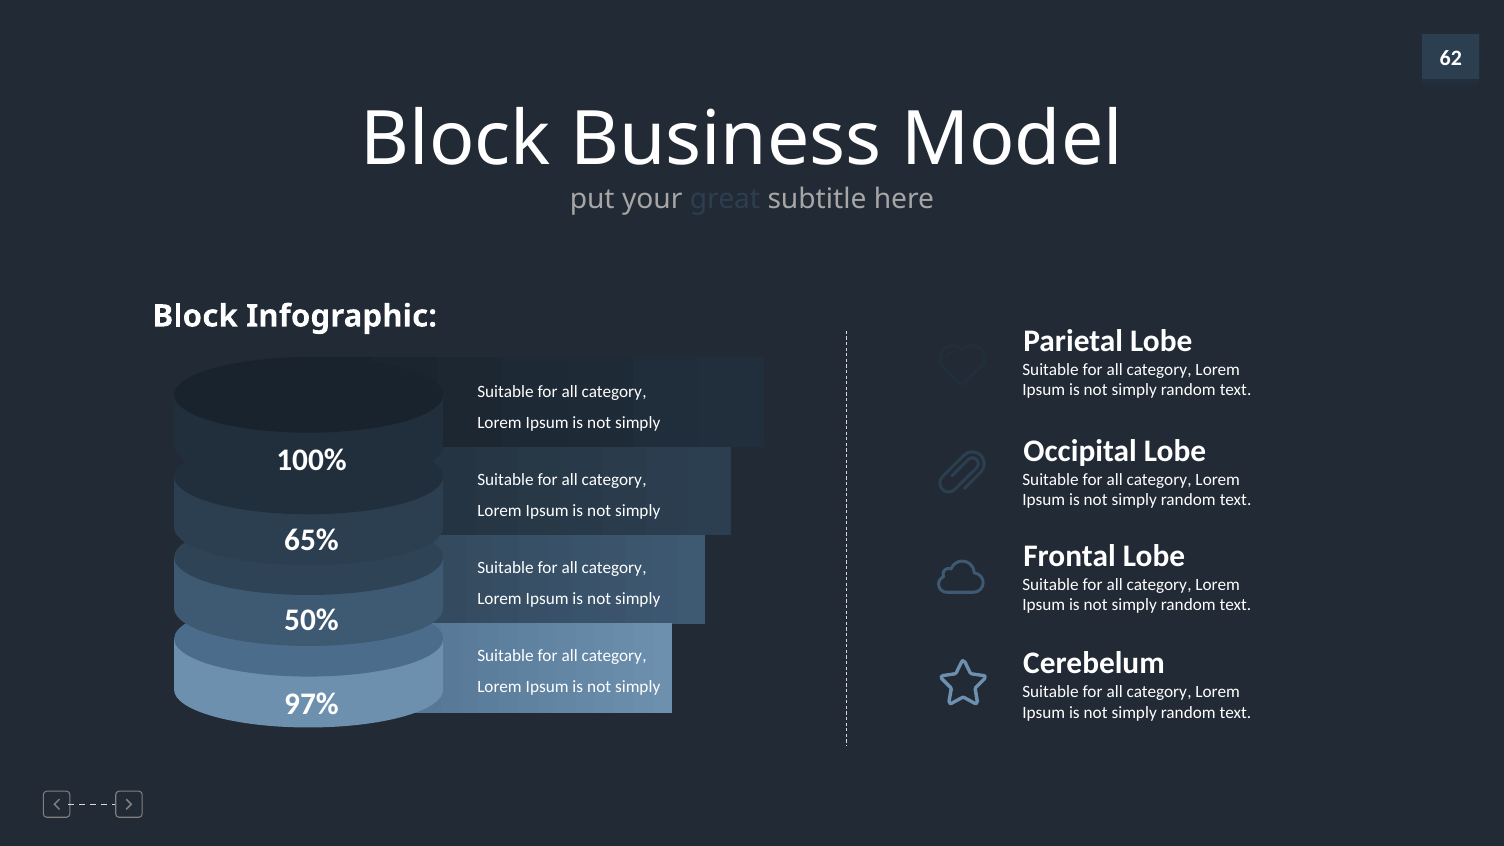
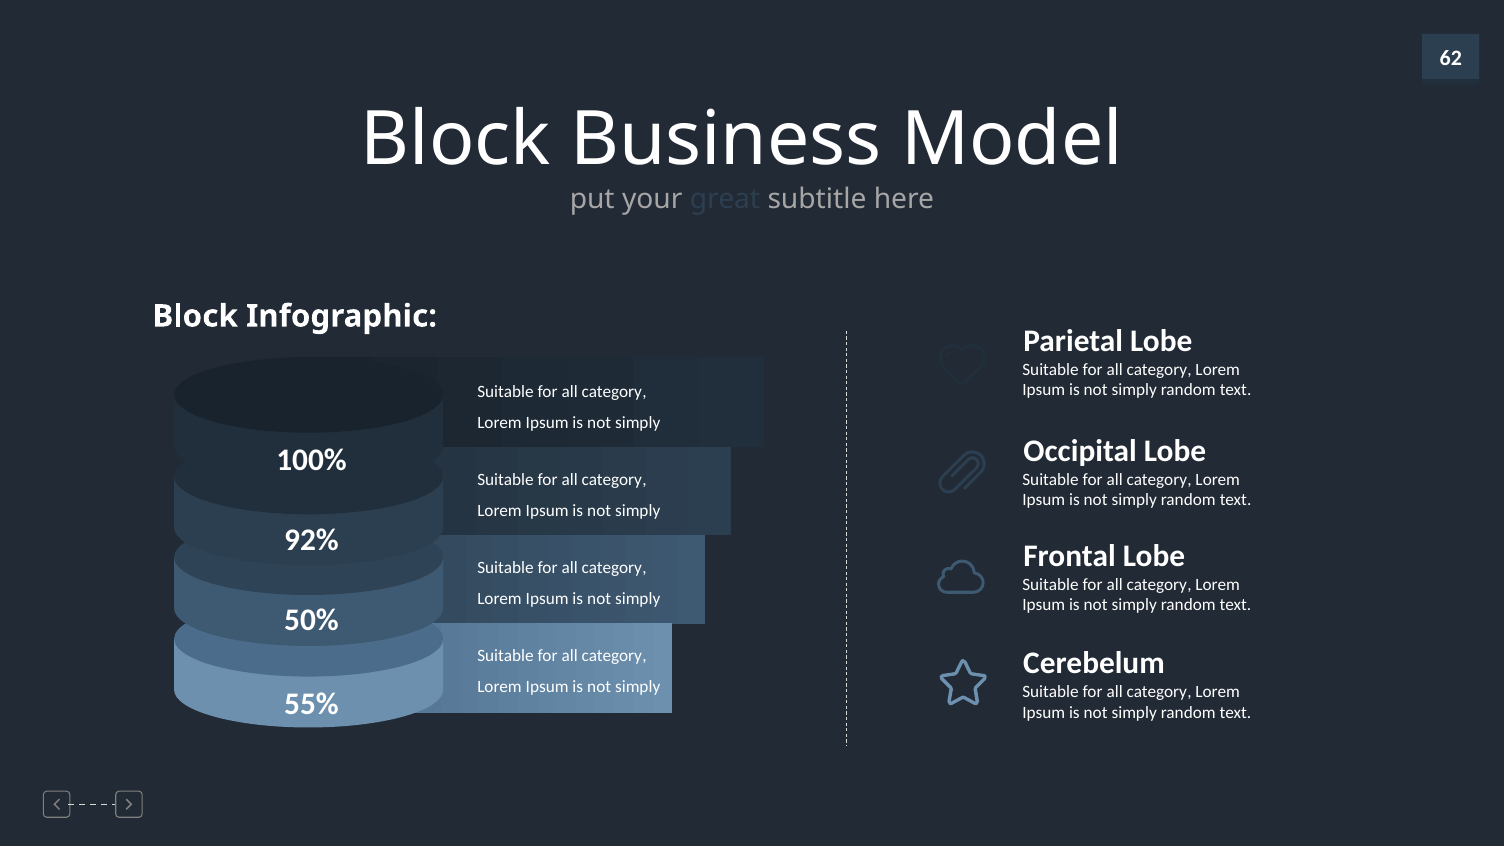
65%: 65% -> 92% (312, 540)
97%: 97% -> 55% (312, 704)
